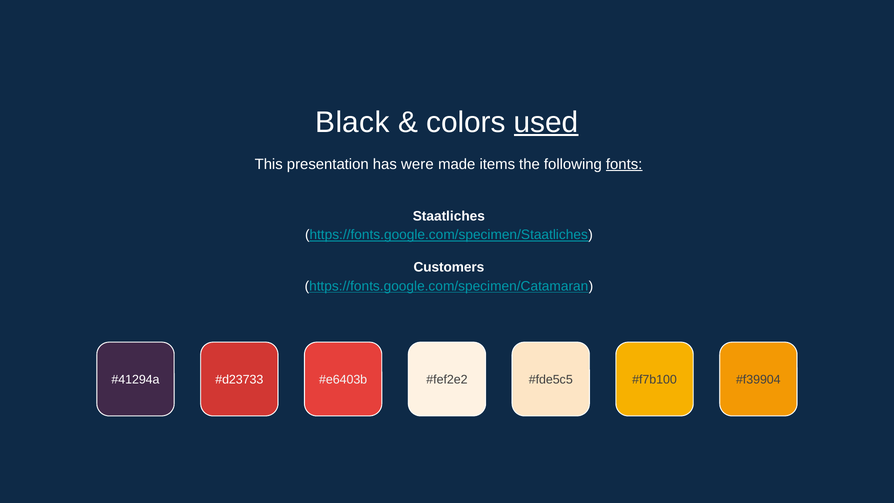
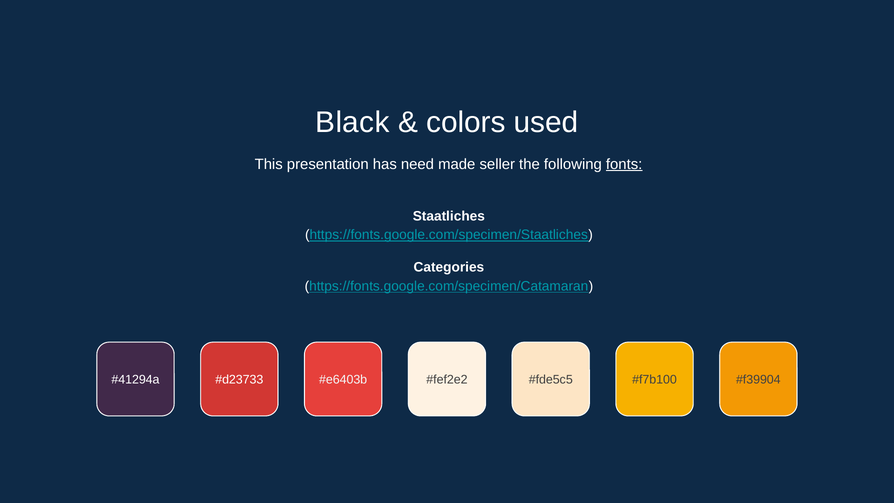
used underline: present -> none (546, 122)
were: were -> need (417, 164)
items: items -> seller (497, 164)
Customers: Customers -> Categories (449, 267)
